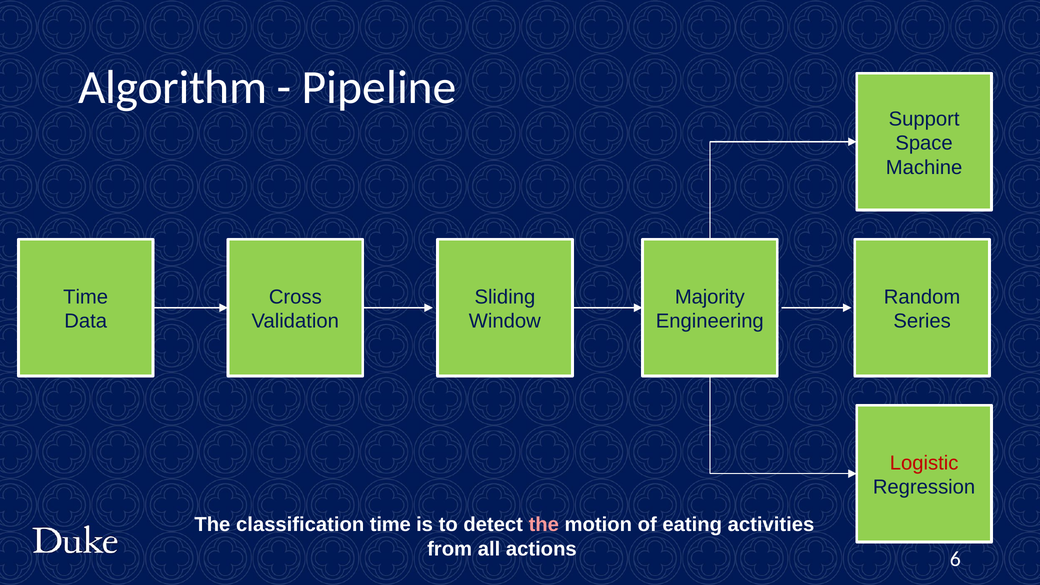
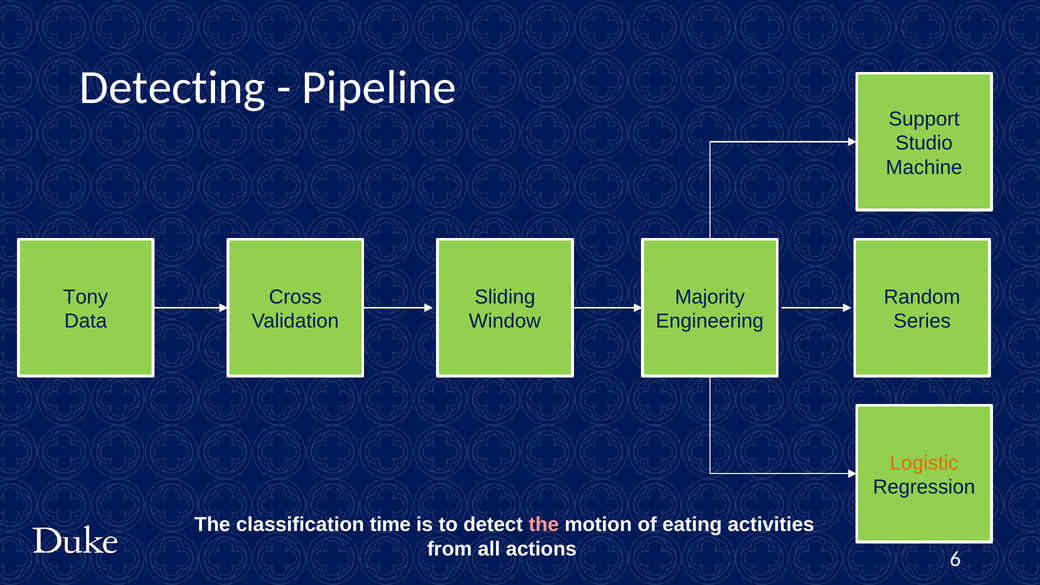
Algorithm: Algorithm -> Detecting (173, 87)
Space: Space -> Studio (924, 143)
Time: Time -> Tony (86, 297)
Logistic colour: red -> orange (924, 463)
